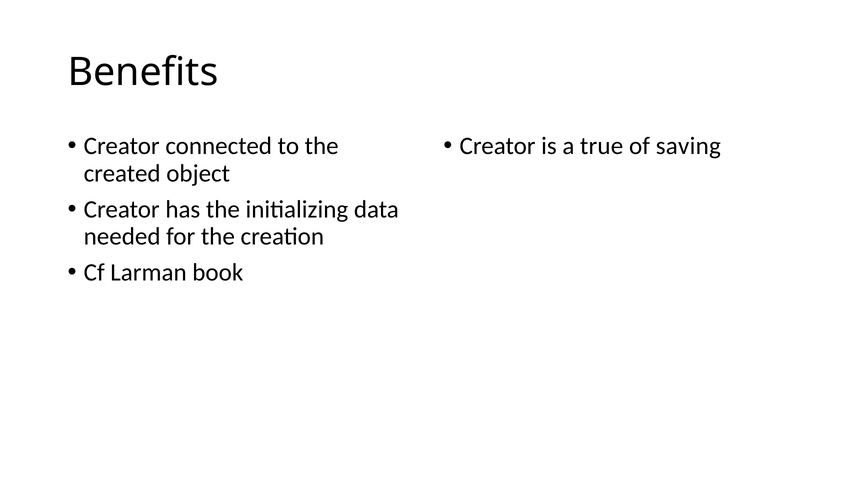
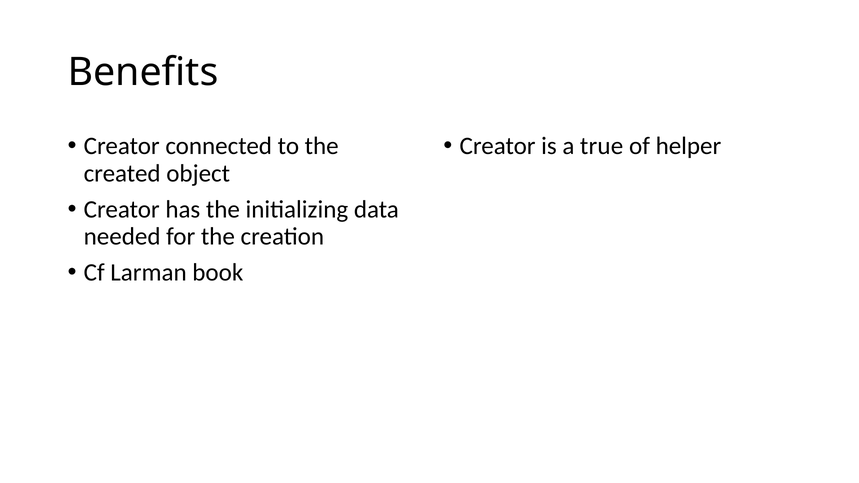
saving: saving -> helper (688, 146)
